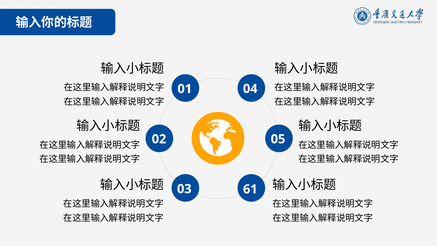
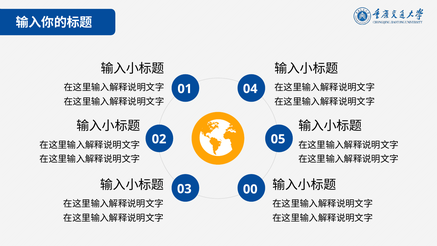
61: 61 -> 00 (250, 189)
